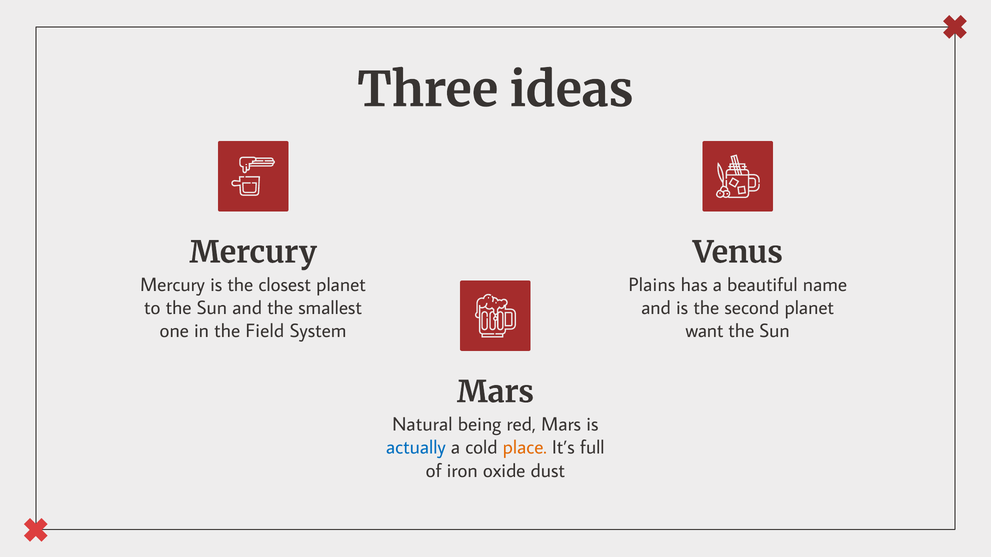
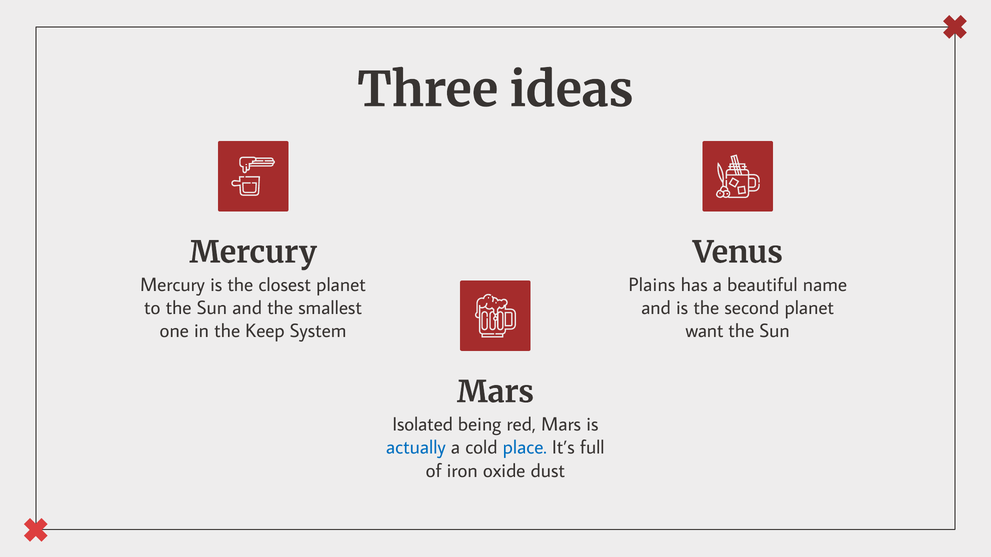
Field: Field -> Keep (265, 331)
Natural: Natural -> Isolated (423, 425)
place colour: orange -> blue (525, 448)
